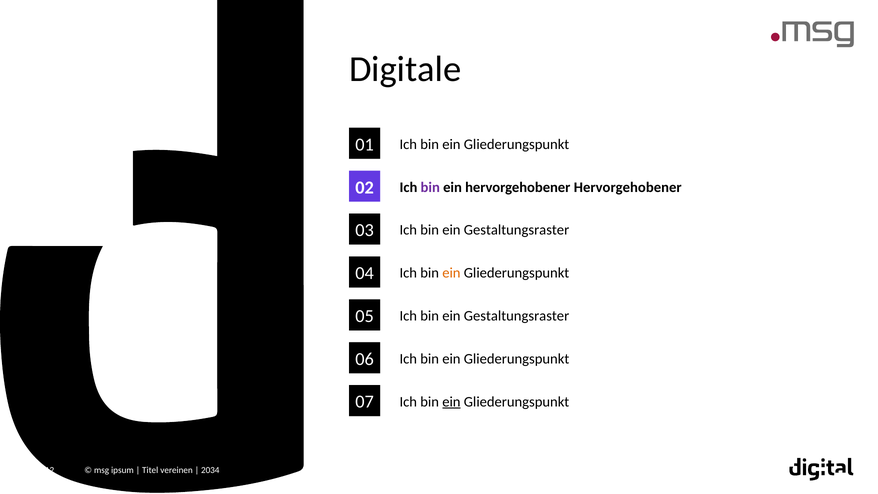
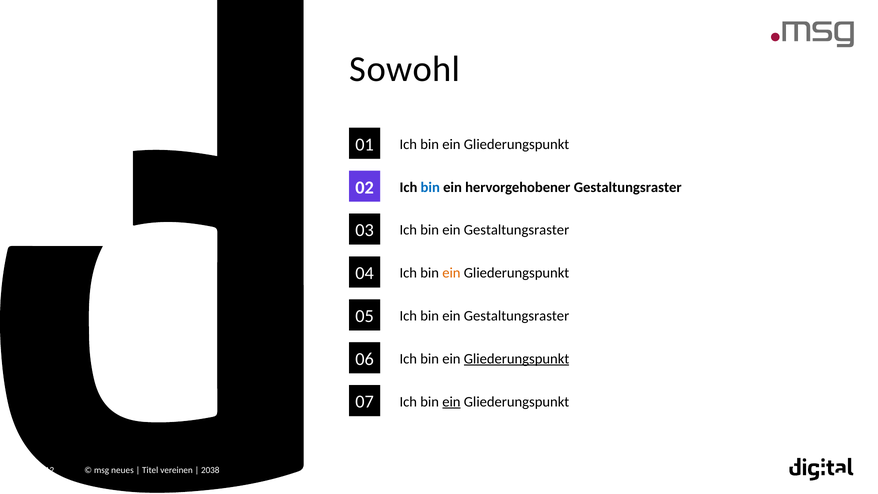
Digitale: Digitale -> Sowohl (405, 69)
bin colour: purple -> blue (430, 187)
hervorgehobener Hervorgehobener: Hervorgehobener -> Gestaltungsraster (628, 187)
Gliederungspunkt underline: none -> present (517, 359)
ipsum: ipsum -> neues (122, 470)
2034: 2034 -> 2038 (210, 470)
